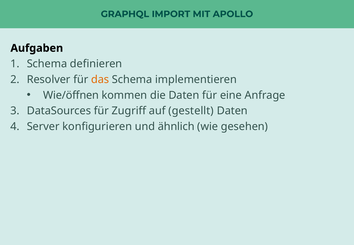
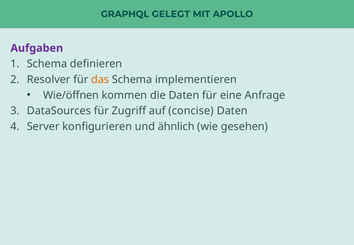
IMPORT: IMPORT -> GELEGT (171, 14)
Aufgaben colour: black -> purple (37, 48)
gestellt: gestellt -> concise (191, 111)
